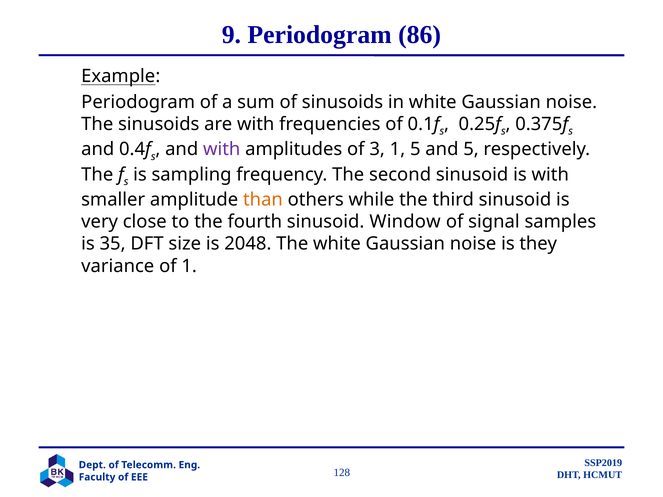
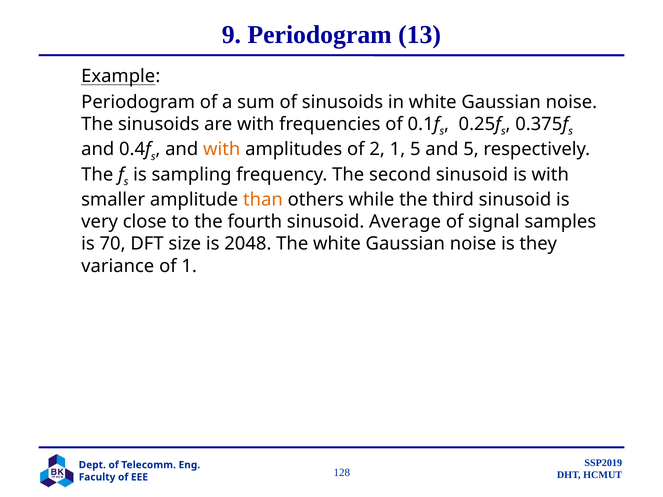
86: 86 -> 13 (420, 35)
with colour: purple -> orange (222, 149)
3: 3 -> 2 (377, 149)
Window: Window -> Average (405, 222)
35: 35 -> 70 (113, 244)
